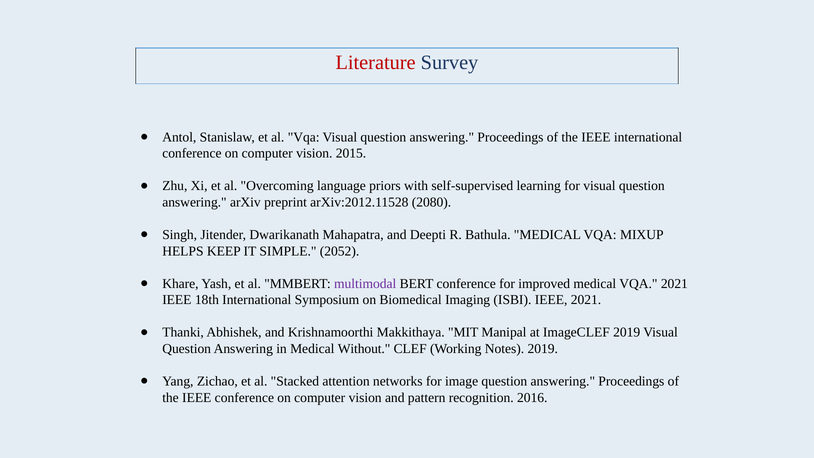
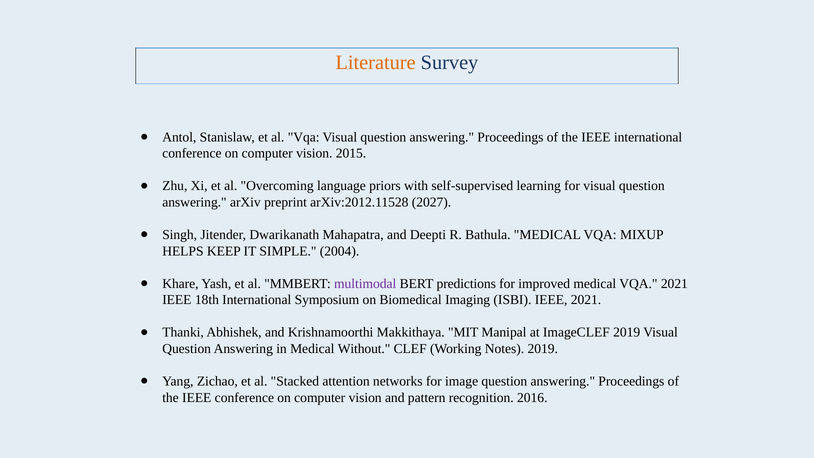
Literature colour: red -> orange (376, 63)
2080: 2080 -> 2027 (432, 202)
2052: 2052 -> 2004 (340, 251)
BERT conference: conference -> predictions (466, 284)
